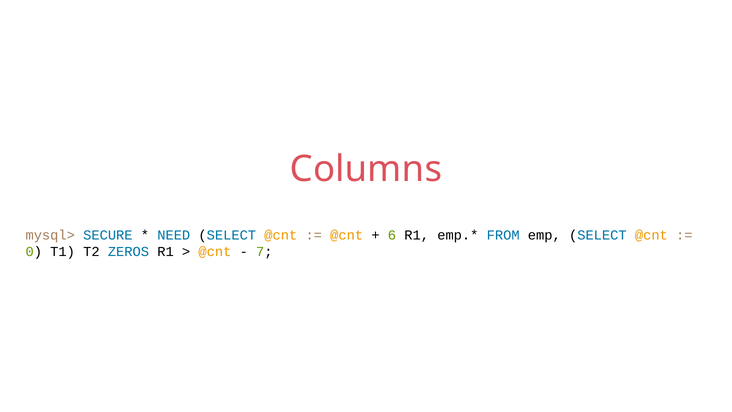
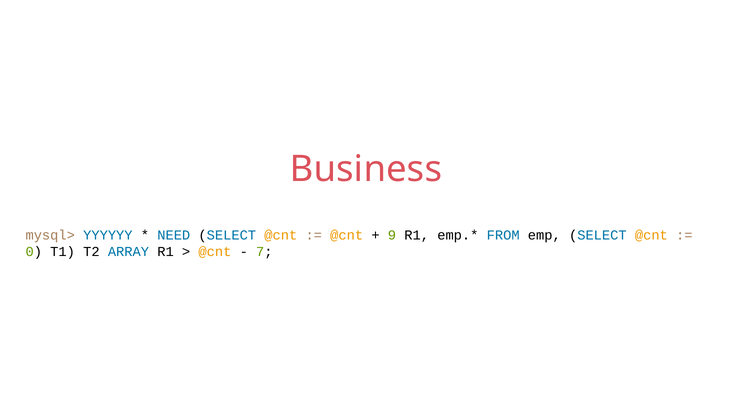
Columns: Columns -> Business (366, 169)
SECURE: SECURE -> YYYYYY (108, 235)
6: 6 -> 9 (392, 235)
ZEROS: ZEROS -> ARRAY (128, 252)
